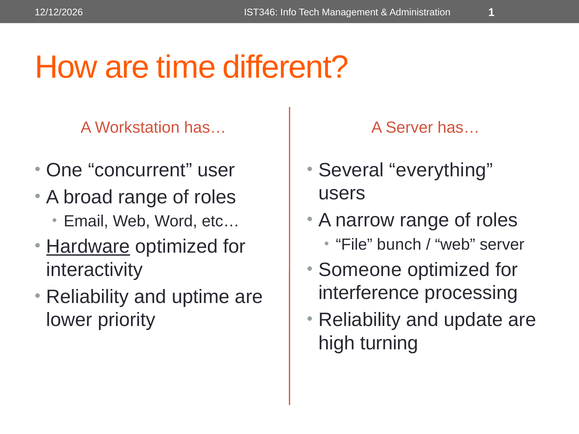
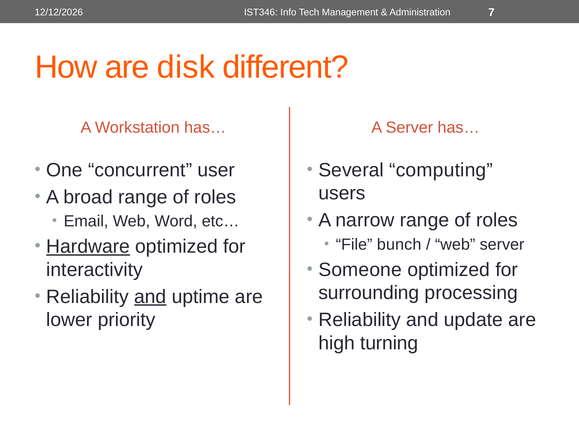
1: 1 -> 7 (491, 12)
time: time -> disk (186, 67)
everything: everything -> computing (441, 170)
interference: interference -> surrounding (369, 293)
and underline: none -> present (150, 297)
